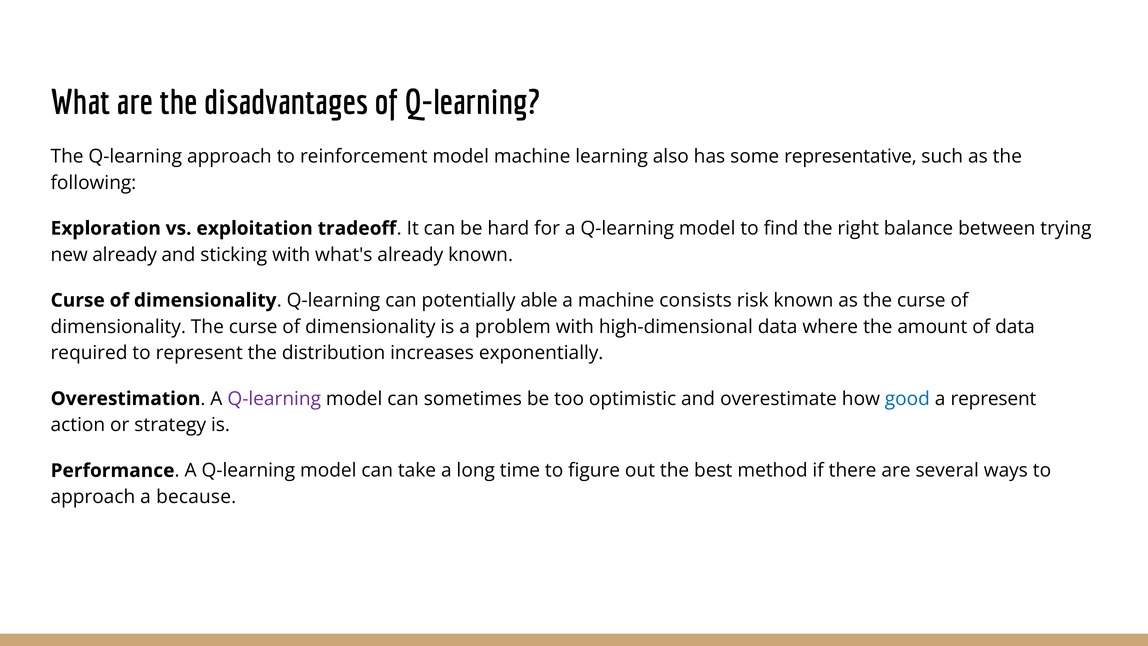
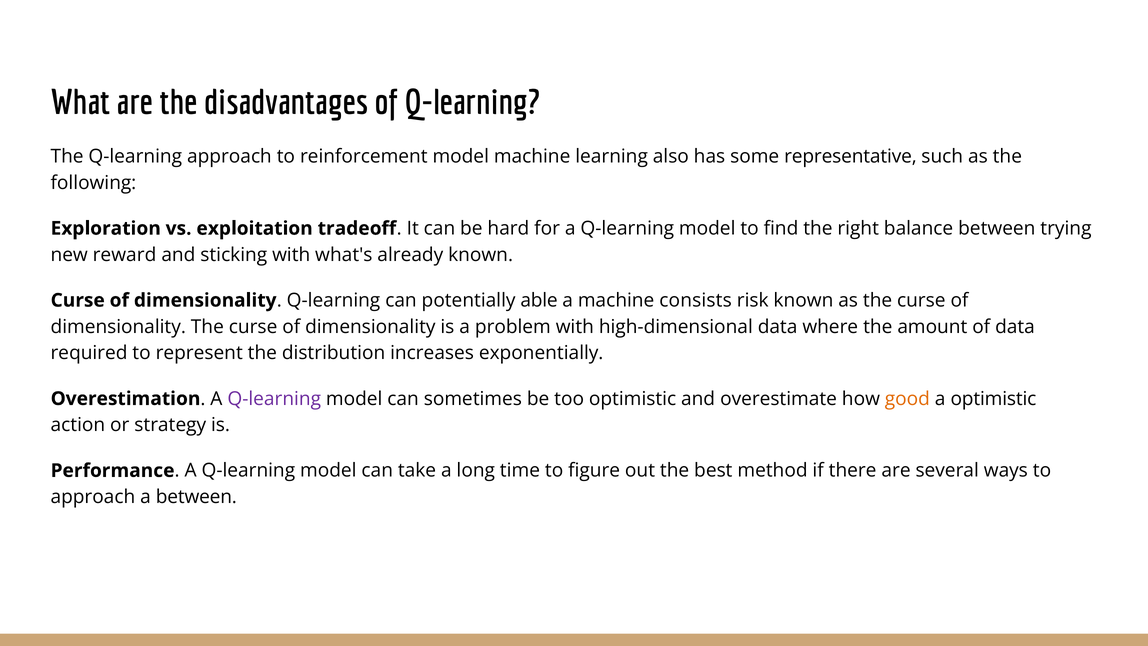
new already: already -> reward (124, 255)
good colour: blue -> orange (907, 399)
a represent: represent -> optimistic (993, 399)
a because: because -> between (196, 497)
